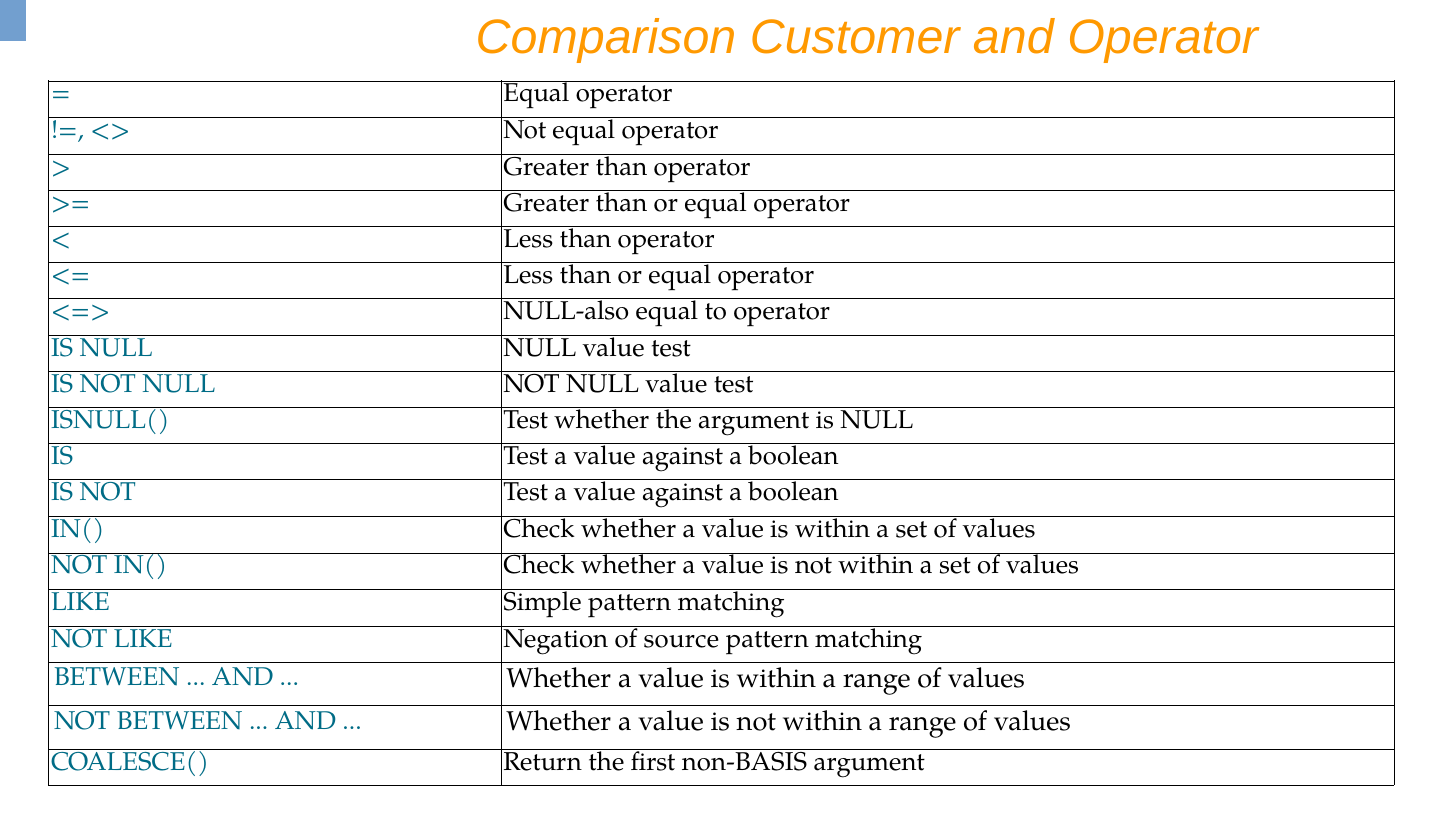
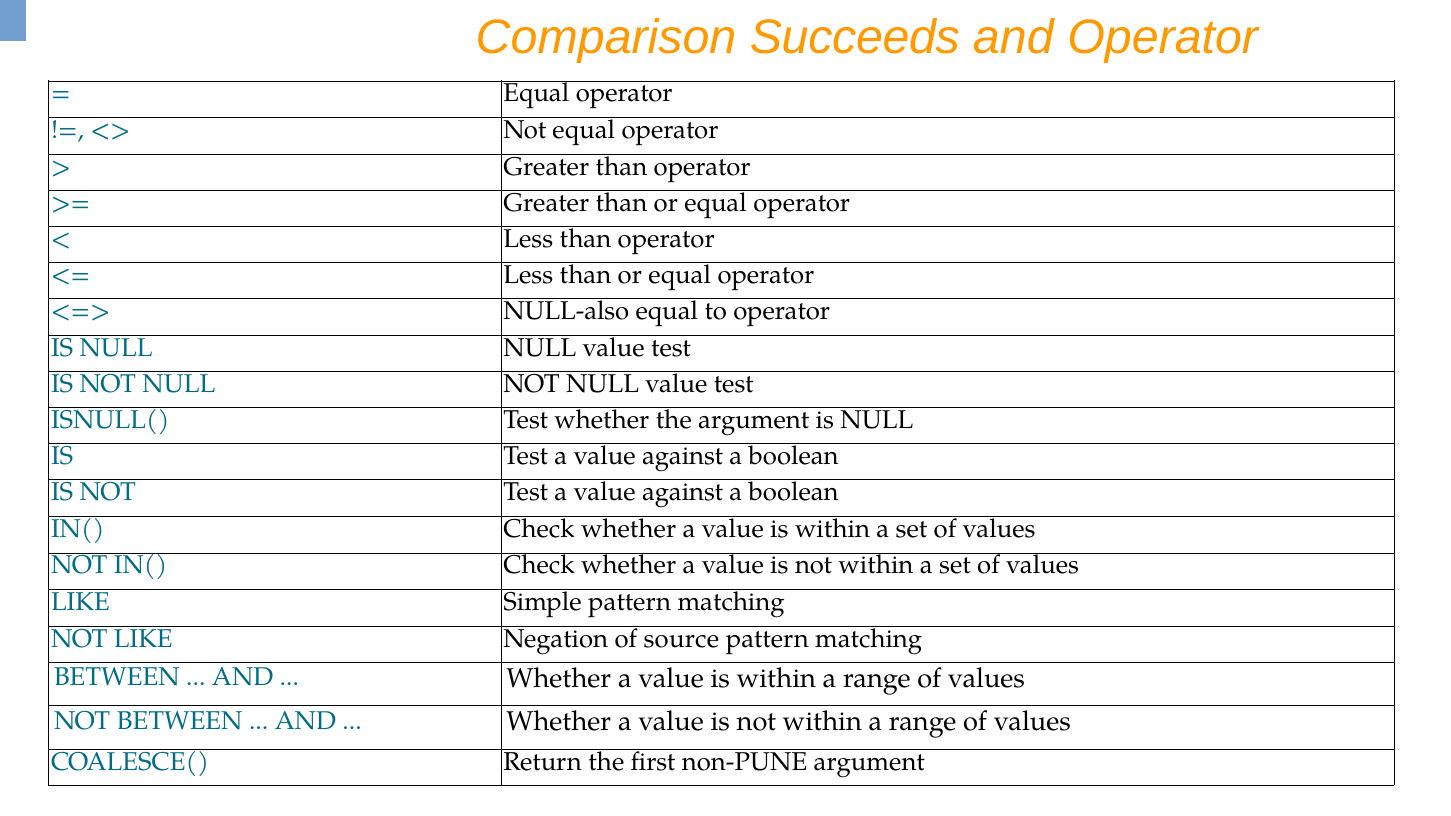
Customer: Customer -> Succeeds (855, 38)
non-BASIS: non-BASIS -> non-PUNE (745, 762)
